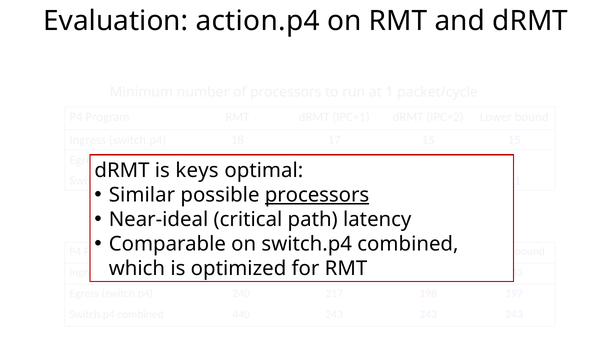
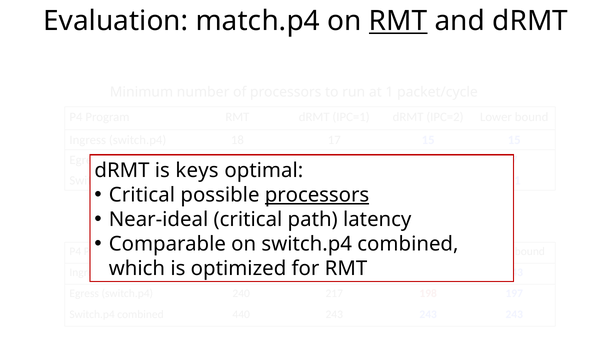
action.p4: action.p4 -> match.p4 (258, 21)
RMT underline: none -> present (398, 21)
Similar: Similar -> Critical (142, 195)
